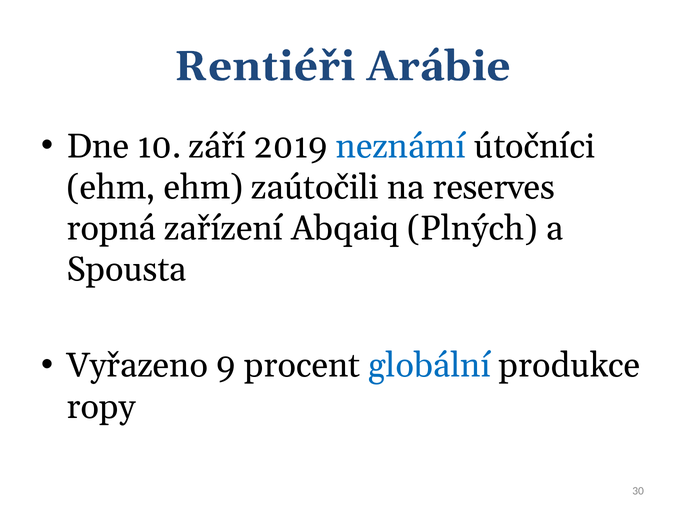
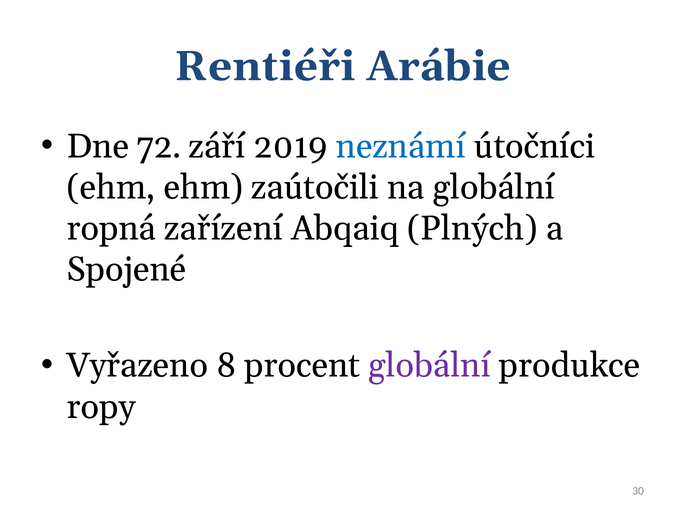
10: 10 -> 72 (159, 146)
na reserves: reserves -> globální (494, 187)
Spousta: Spousta -> Spojené (127, 270)
9: 9 -> 8 (226, 365)
globální colour: blue -> purple (429, 365)
